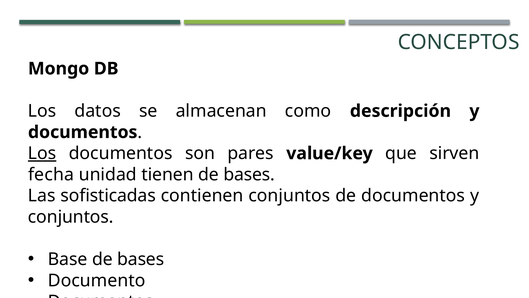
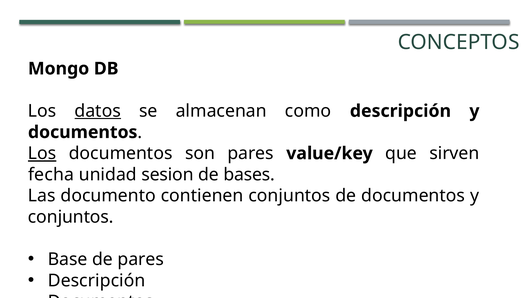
datos underline: none -> present (98, 111)
tienen: tienen -> sesion (168, 174)
sofisticadas: sofisticadas -> documento (108, 196)
Base de bases: bases -> pares (141, 259)
Documento: Documento -> Descripción (97, 280)
